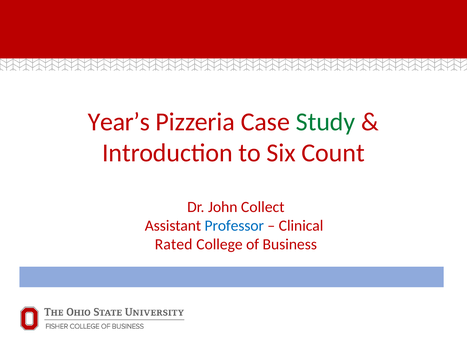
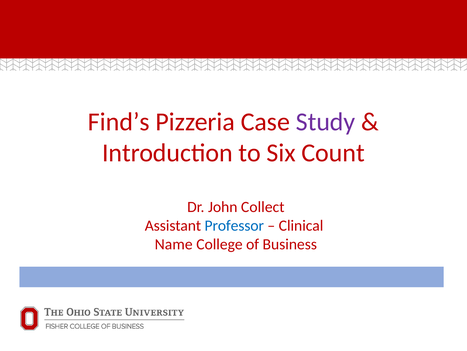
Year’s: Year’s -> Find’s (119, 122)
Study colour: green -> purple (326, 122)
Rated: Rated -> Name (174, 244)
